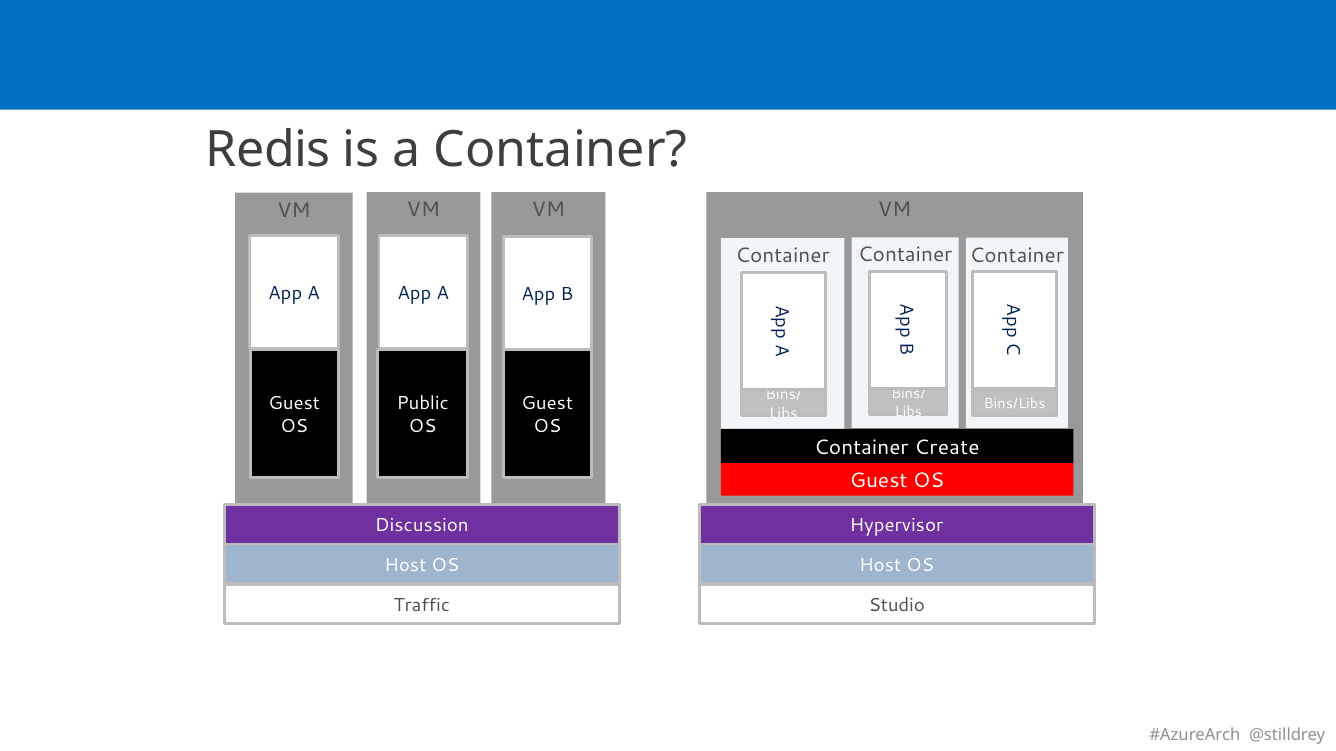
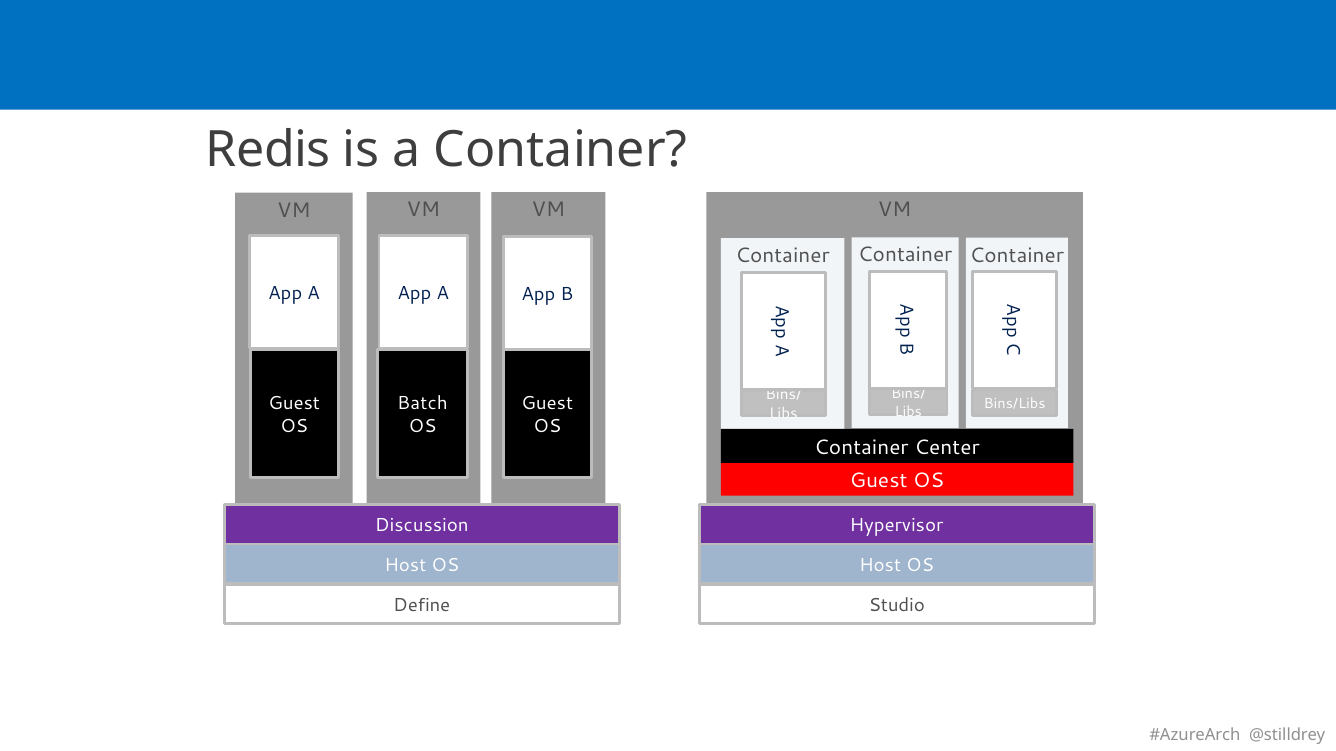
Public: Public -> Batch (422, 404)
Create: Create -> Center (947, 448)
Traffic: Traffic -> Define (422, 606)
